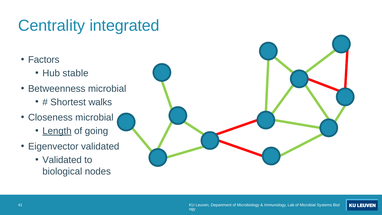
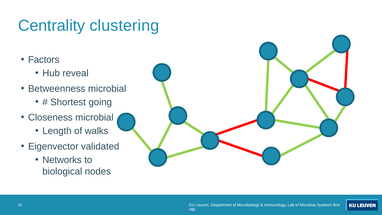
integrated: integrated -> clustering (124, 26)
stable: stable -> reveal (76, 73)
walks: walks -> going (100, 102)
Length underline: present -> none (57, 131)
going: going -> walks (97, 131)
Validated: Validated -> Networks (62, 160)
